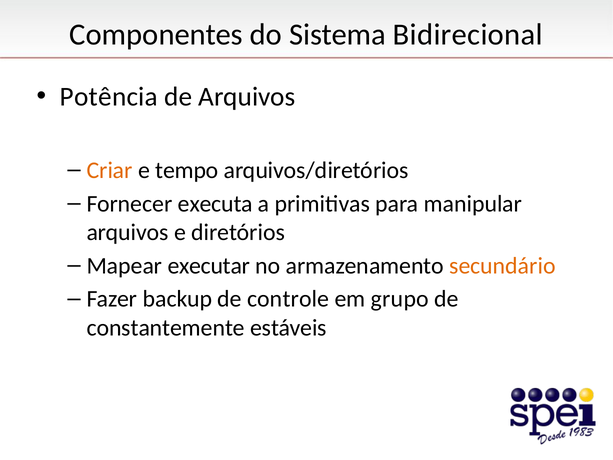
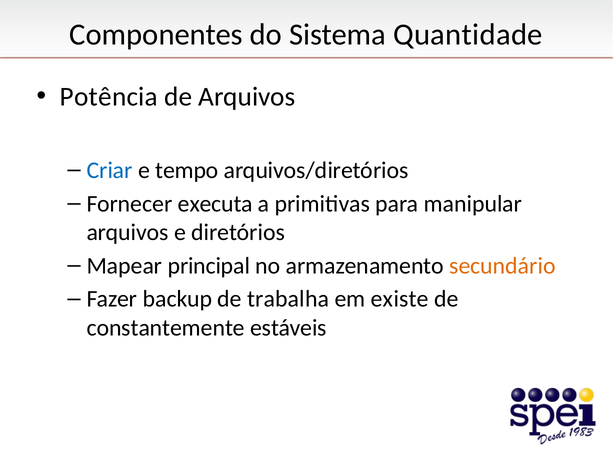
Bidirecional: Bidirecional -> Quantidade (468, 35)
Criar colour: orange -> blue (110, 170)
executar: executar -> principal (209, 266)
controle: controle -> trabalha (288, 299)
grupo: grupo -> existe (400, 299)
